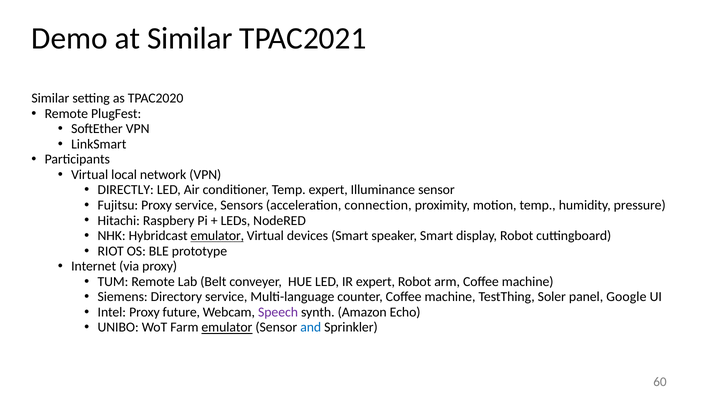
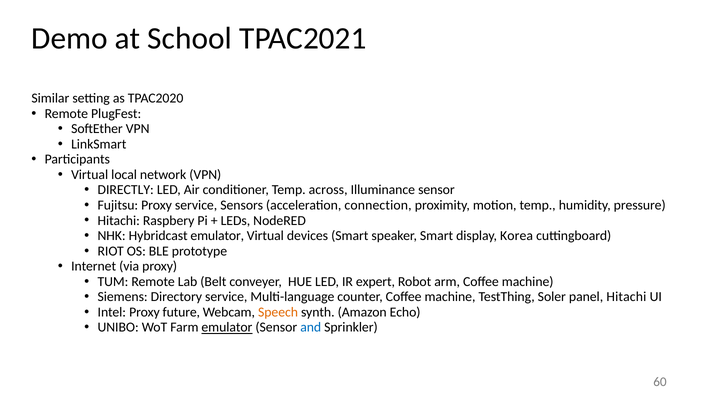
at Similar: Similar -> School (190, 38)
Temp expert: expert -> across (328, 190)
emulator underline: present -> none (217, 236)
display Robot: Robot -> Korea (517, 236)
panel Google: Google -> Hitachi (626, 297)
Speech colour: purple -> orange (278, 313)
